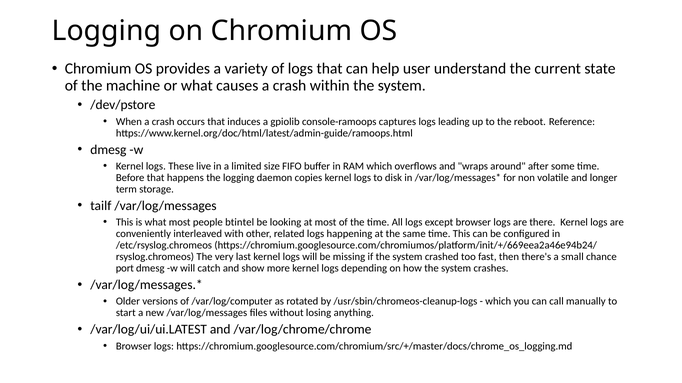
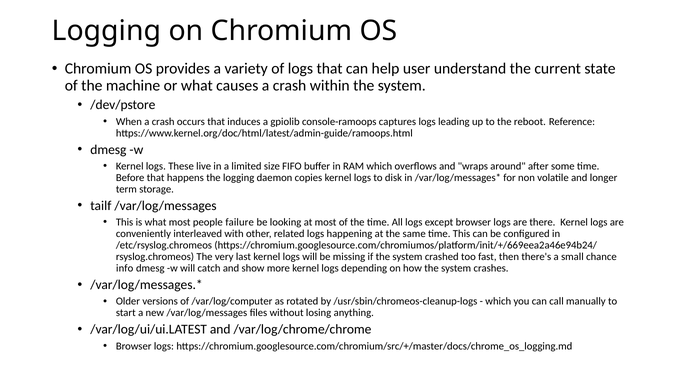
btintel: btintel -> failure (240, 223)
port: port -> info (125, 269)
